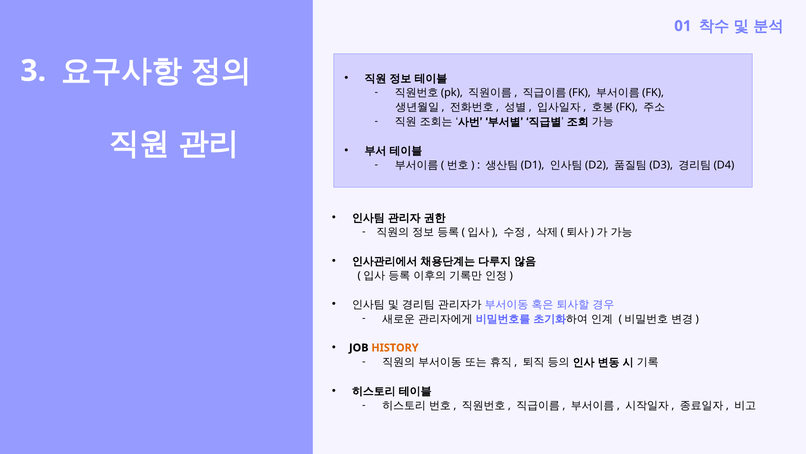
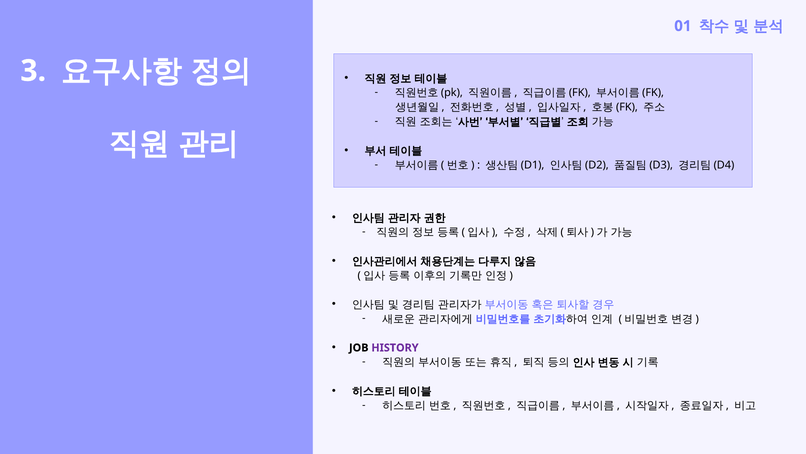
HISTORY colour: orange -> purple (395, 347)
